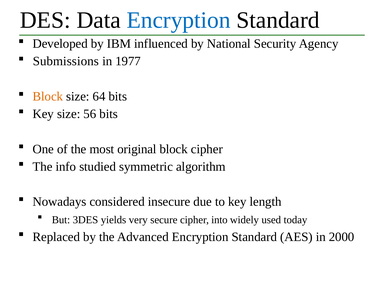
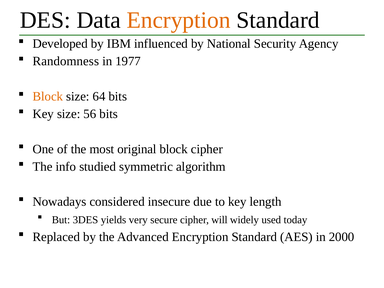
Encryption colour: blue -> orange (179, 20)
Submissions: Submissions -> Randomness (66, 61)
into: into -> will (219, 220)
